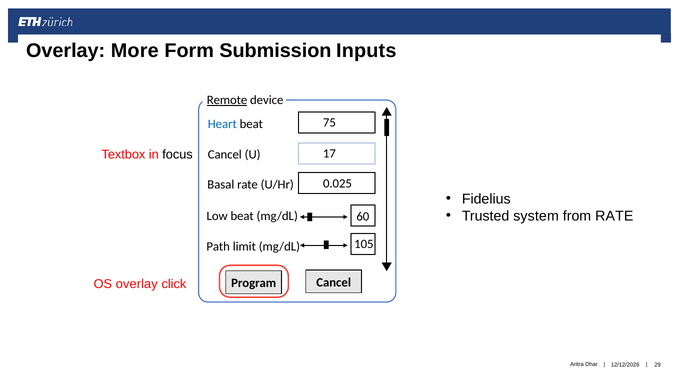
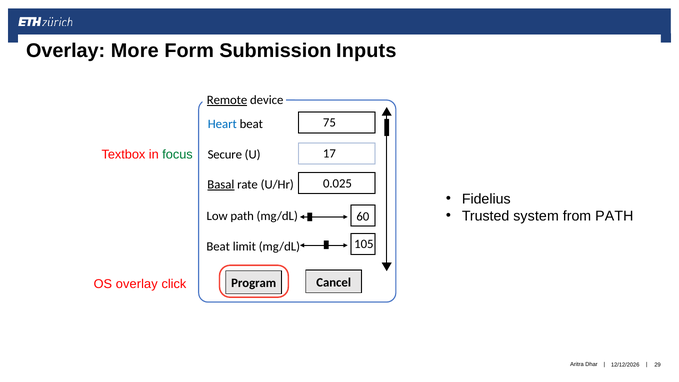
focus colour: black -> green (178, 155)
Cancel: Cancel -> Secure (225, 155)
Basal underline: none -> present (221, 185)
from RATE: RATE -> PATH (614, 216)
Low beat: beat -> path (242, 216)
Path: Path -> Beat (218, 247)
